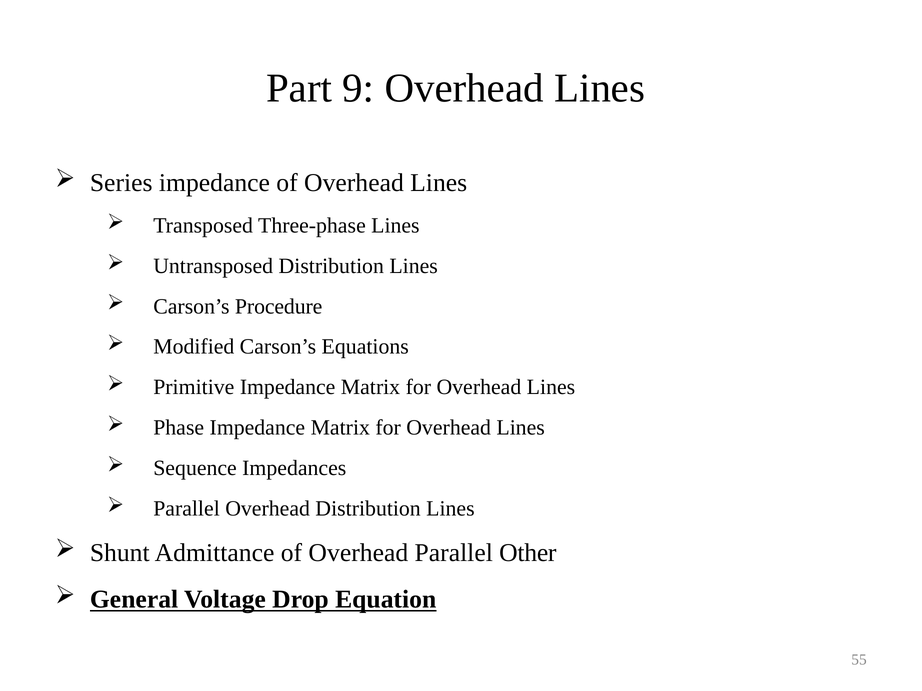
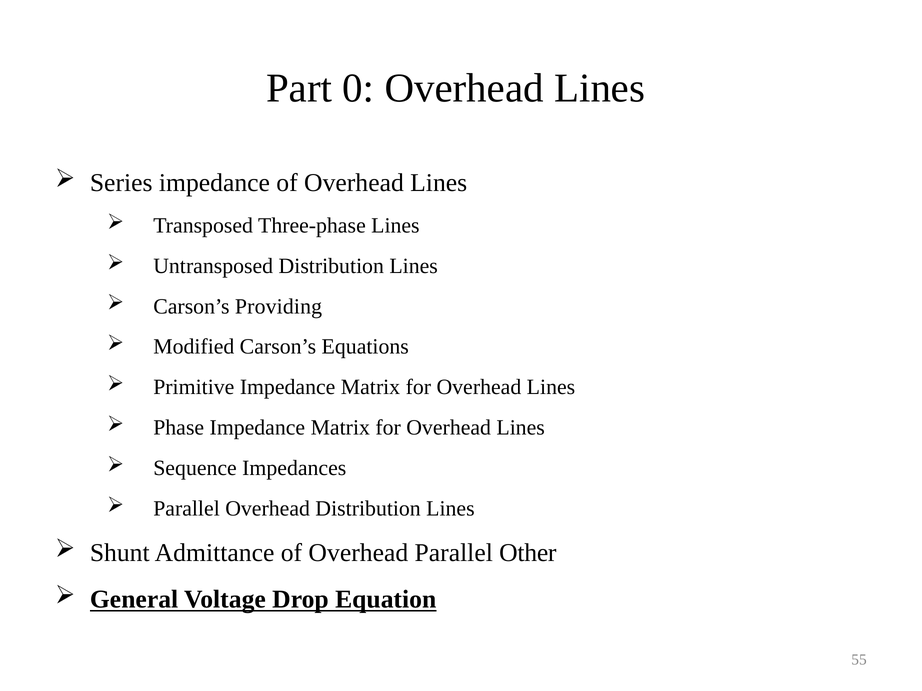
9: 9 -> 0 (358, 88)
Procedure: Procedure -> Providing (279, 307)
